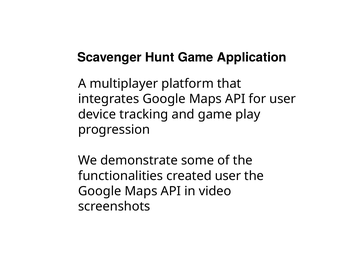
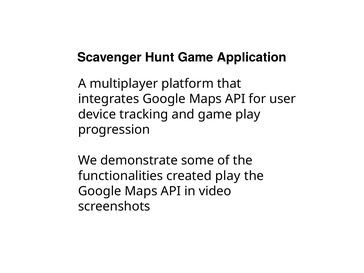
created user: user -> play (228, 176)
